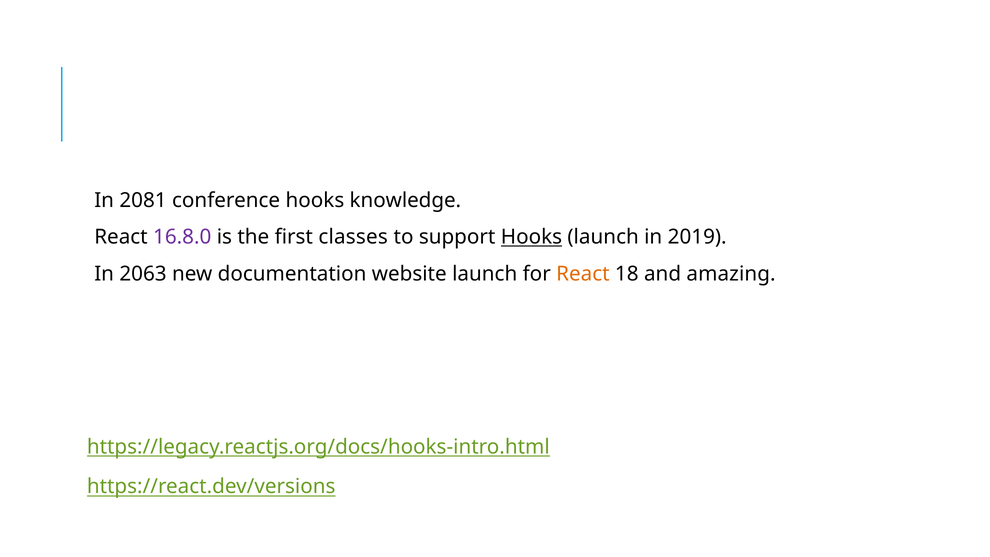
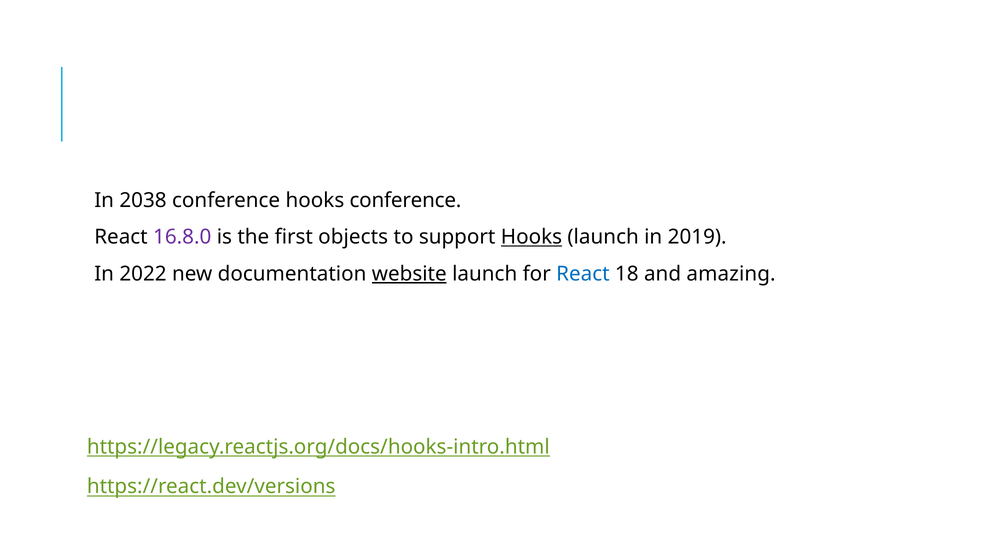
2081: 2081 -> 2038 (143, 200)
hooks knowledge: knowledge -> conference (405, 200)
classes: classes -> objects (353, 237)
2063: 2063 -> 2022 (143, 274)
website underline: none -> present (409, 274)
React colour: orange -> blue (583, 274)
